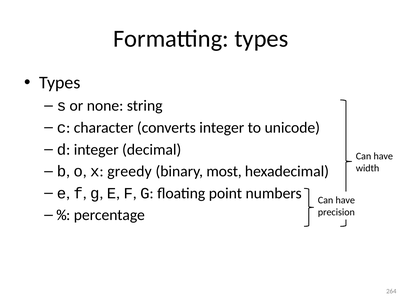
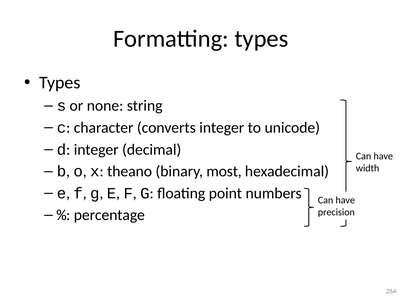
greedy: greedy -> theano (130, 172)
